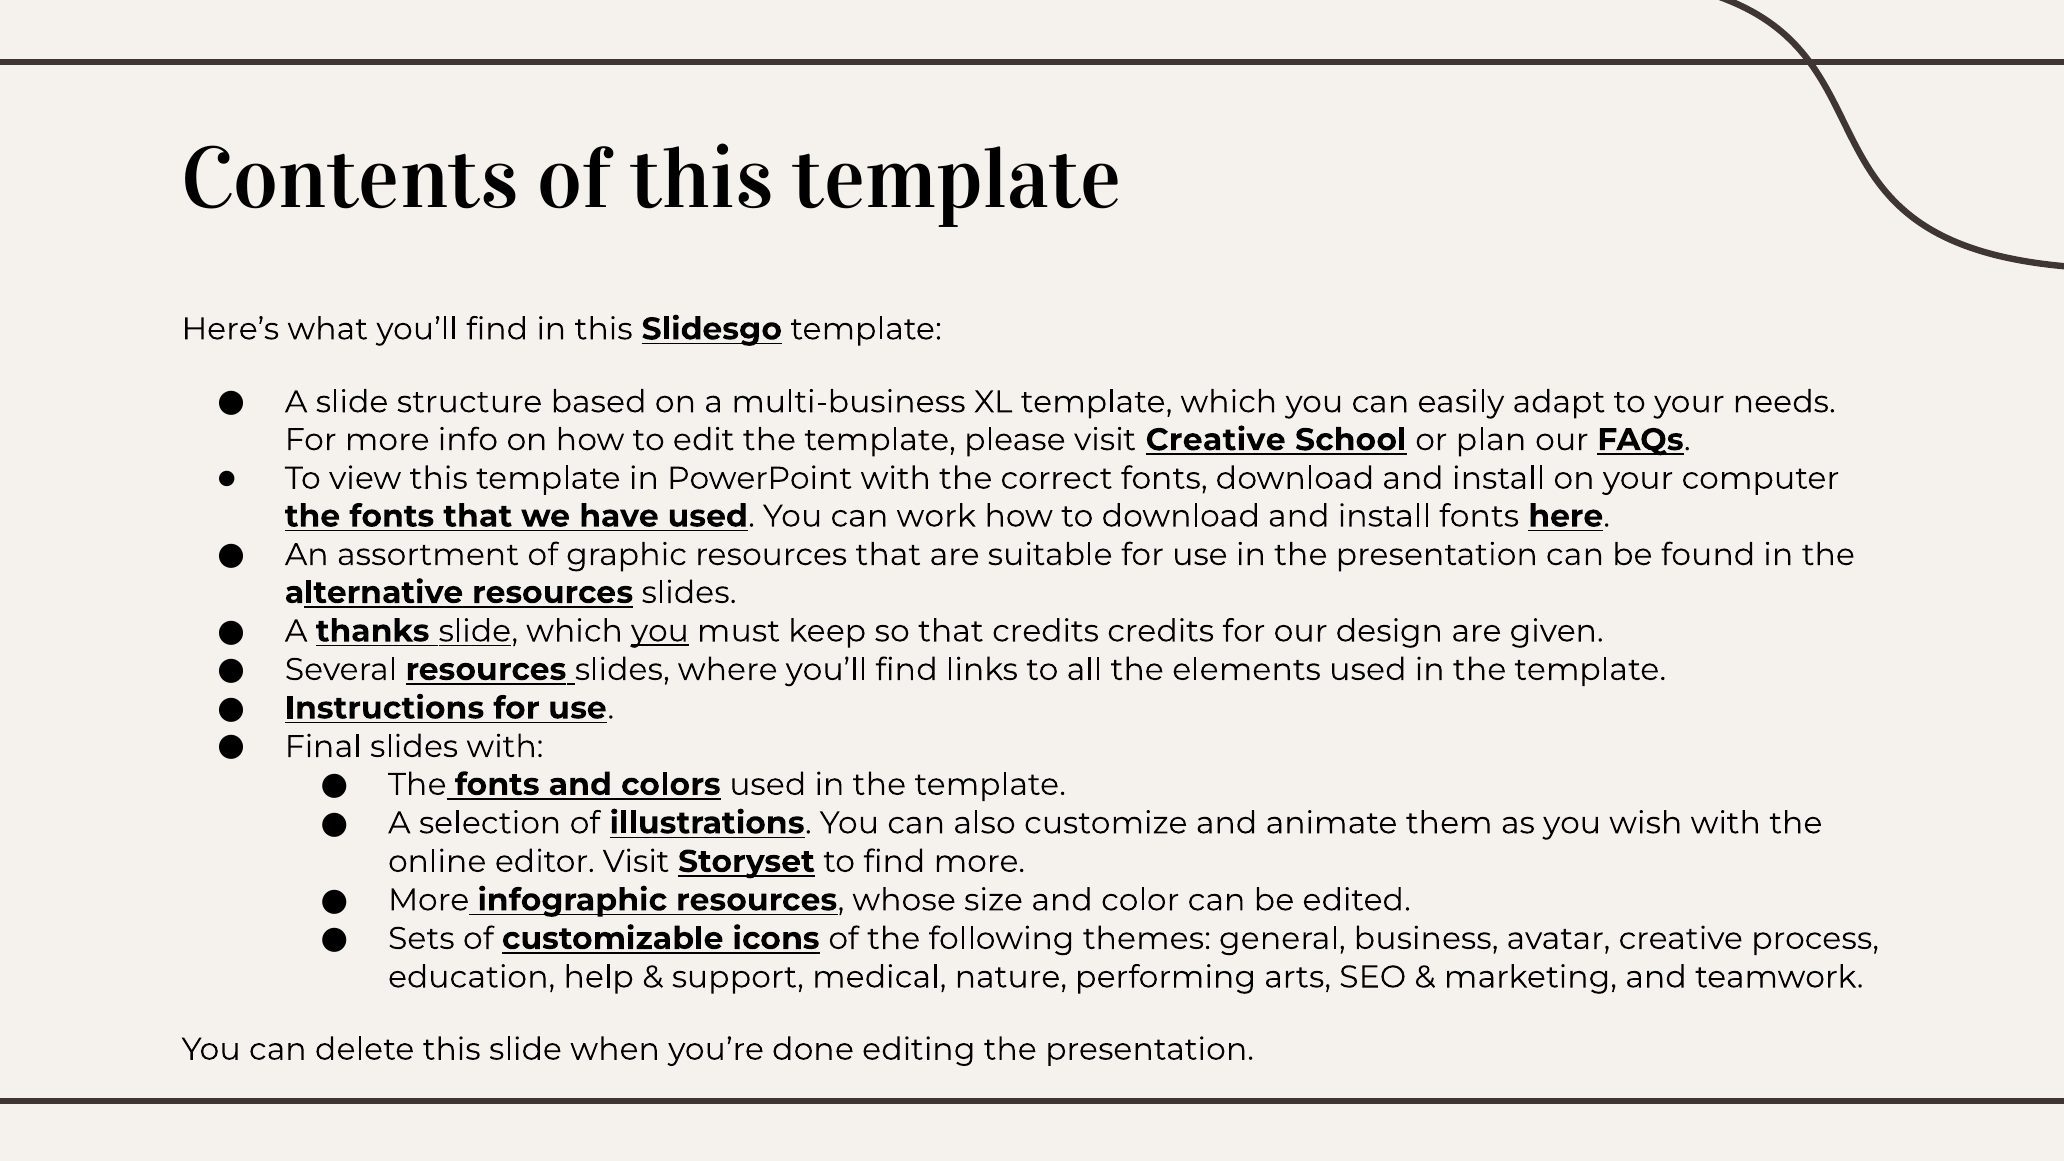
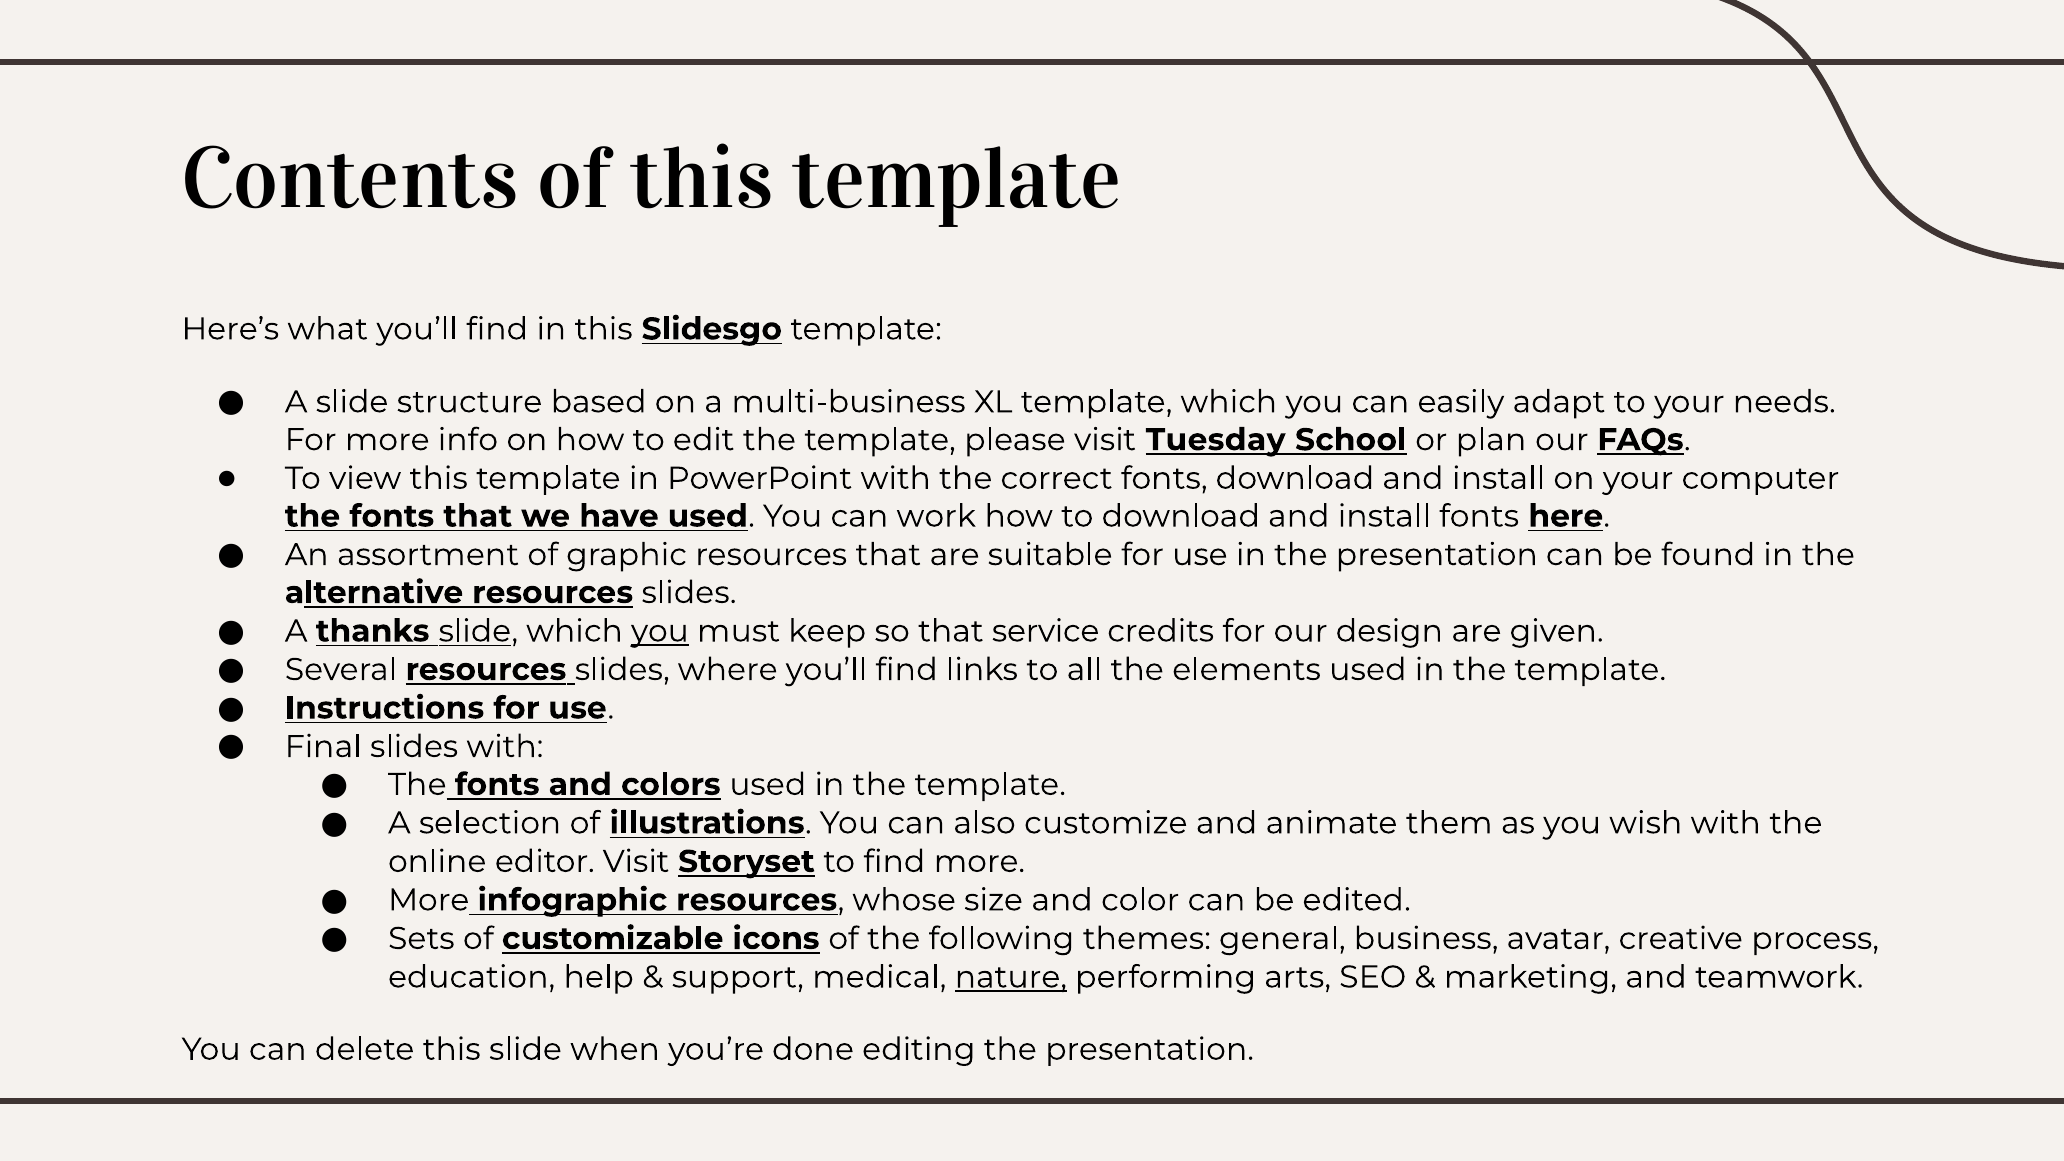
visit Creative: Creative -> Tuesday (1216, 440)
that credits: credits -> service (1046, 631)
nature underline: none -> present (1011, 977)
